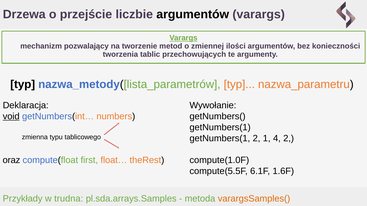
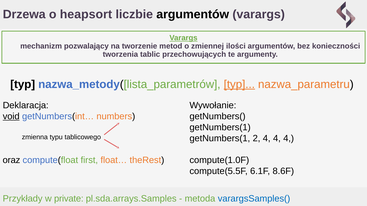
przejście: przejście -> heapsort (86, 14)
typ underline: none -> present (239, 84)
2 1: 1 -> 4 (267, 139)
2: 2 -> 4 (289, 139)
1.6F: 1.6F -> 8.6F (283, 172)
trudna: trudna -> private (69, 199)
varargsSamples( colour: orange -> blue (254, 199)
